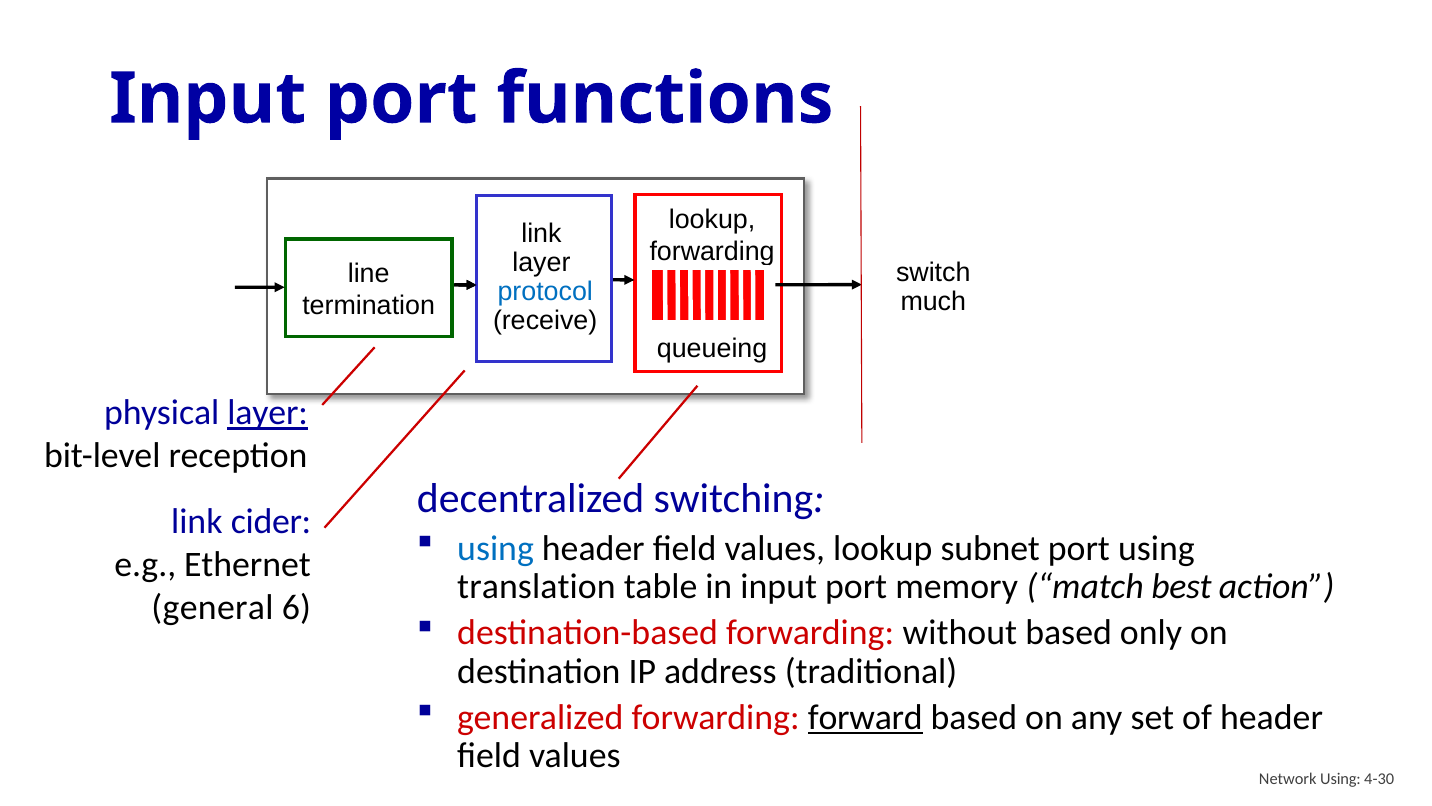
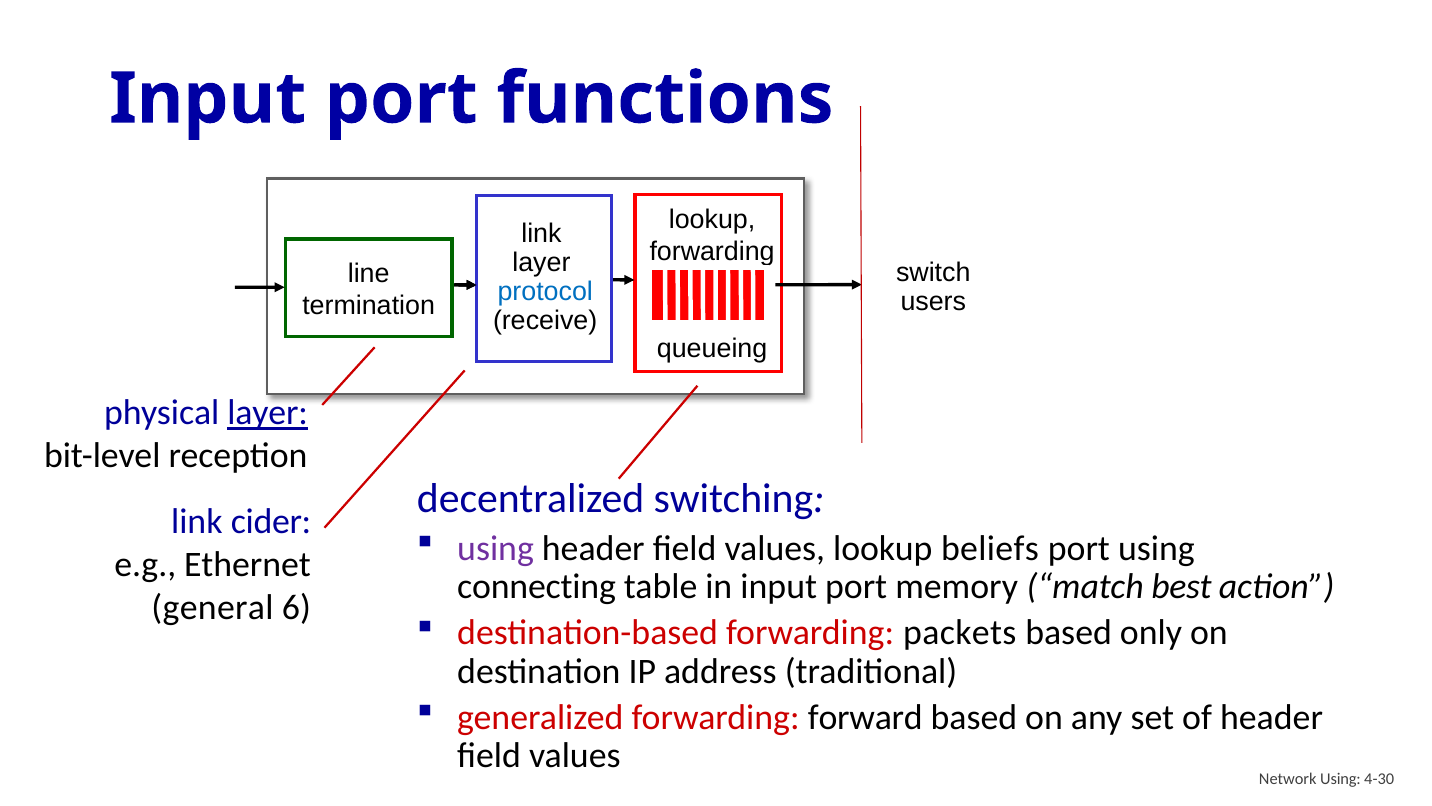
much: much -> users (933, 302)
using colour: blue -> purple (496, 548)
subnet: subnet -> beliefs (990, 548)
translation: translation -> connecting (537, 587)
without: without -> packets (960, 632)
forward underline: present -> none (865, 717)
